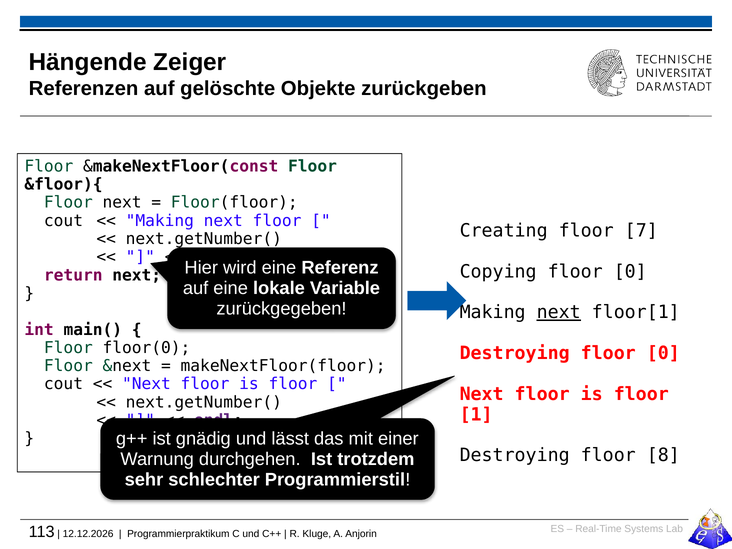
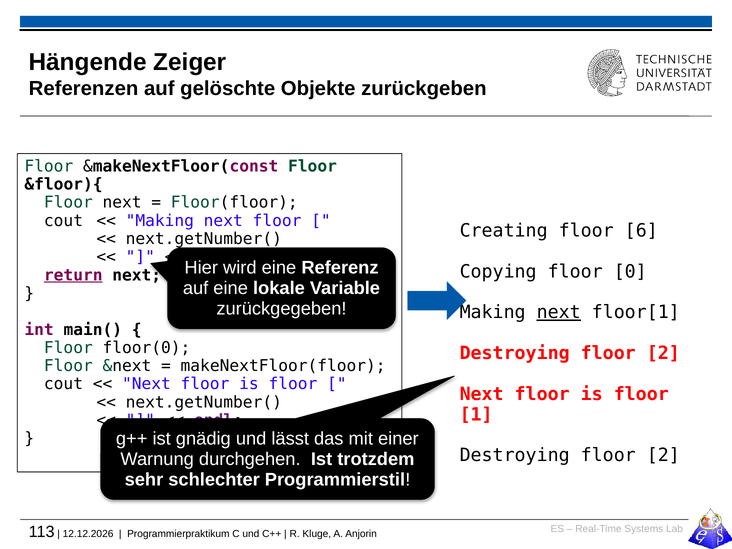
7: 7 -> 6 (641, 231)
return underline: none -> present (73, 275)
0: 0 -> 2 (663, 353)
8: 8 -> 2 (663, 455)
